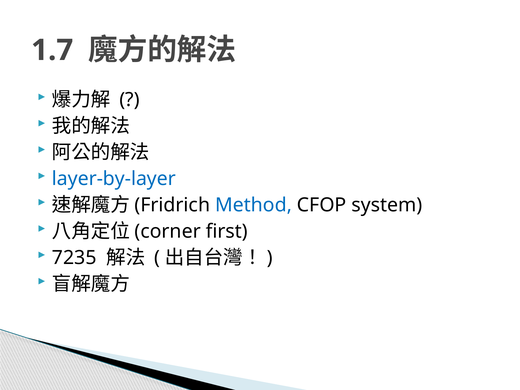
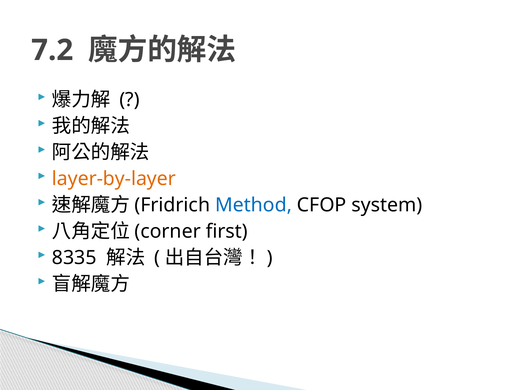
1.7: 1.7 -> 7.2 (52, 50)
layer-by-layer colour: blue -> orange (114, 179)
7235: 7235 -> 8335 (74, 258)
